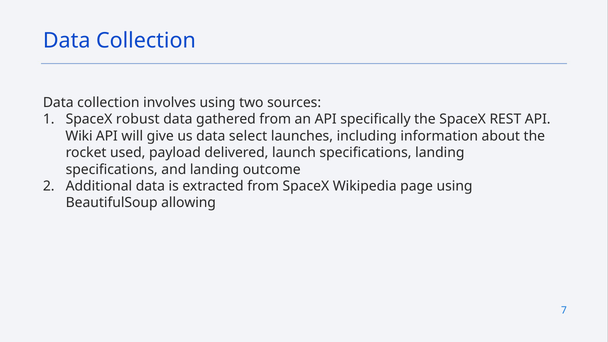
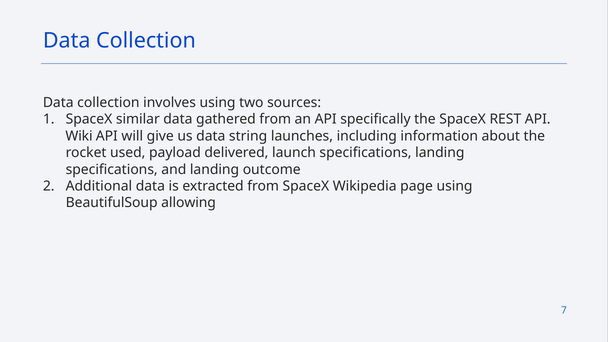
robust: robust -> similar (138, 119)
select: select -> string (248, 136)
